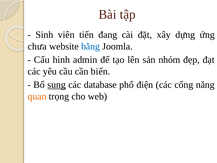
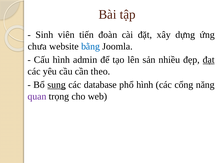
đang: đang -> đoàn (108, 35)
nhóm: nhóm -> nhiều (169, 60)
đạt underline: none -> present (209, 60)
biến: biến -> theo (101, 71)
phổ điện: điện -> hình (145, 85)
quan colour: orange -> purple (37, 96)
